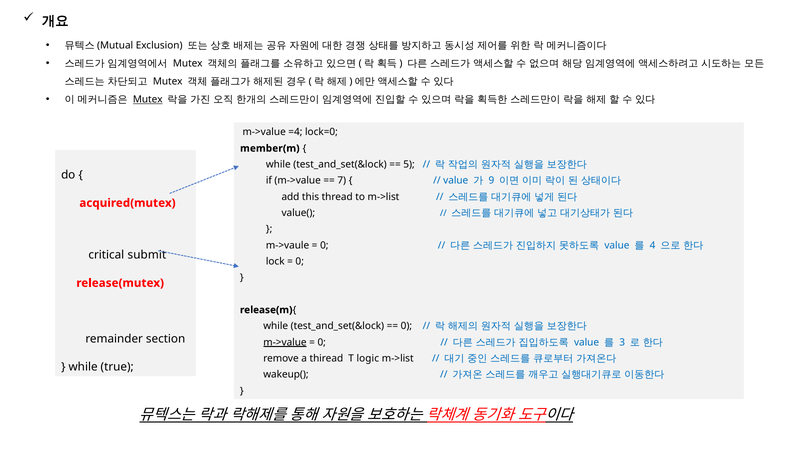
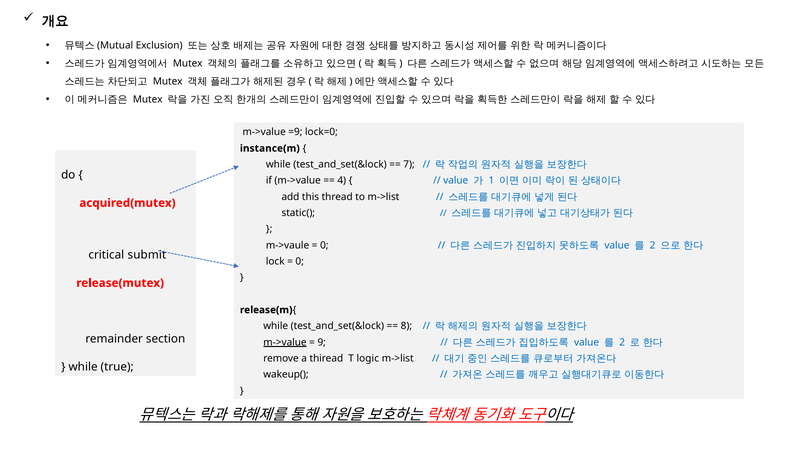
Mutex underline: present -> none (148, 99)
=4: =4 -> =9 (295, 132)
member(m: member(m -> instance(m (270, 148)
5: 5 -> 7 (409, 165)
7: 7 -> 4 (342, 181)
9: 9 -> 1 (491, 181)
value(: value( -> static( (298, 213)
4: 4 -> 2 (653, 245)
0: 0 -> 8 (406, 326)
0: 0 -> 9 (322, 342)
3: 3 -> 2 (622, 342)
